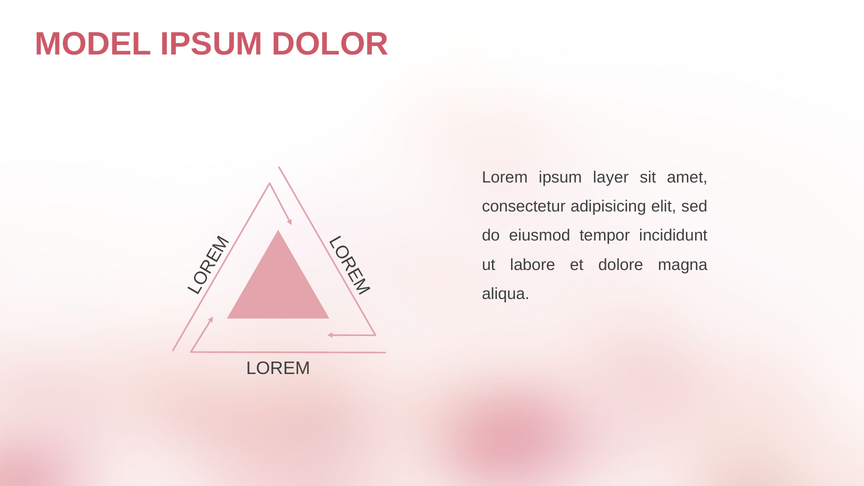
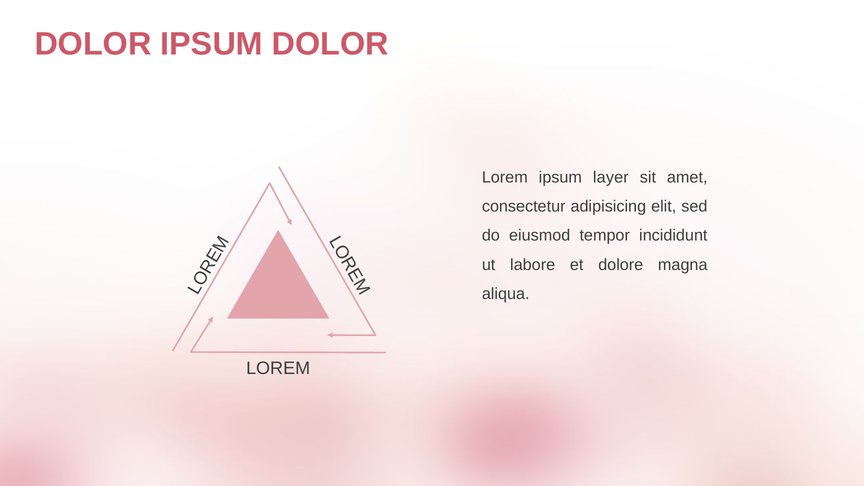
MODEL: MODEL -> DOLOR (93, 44)
